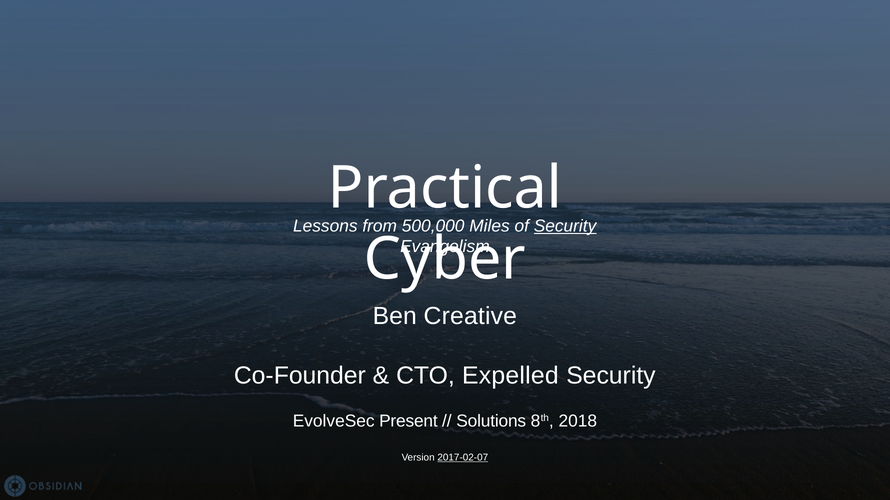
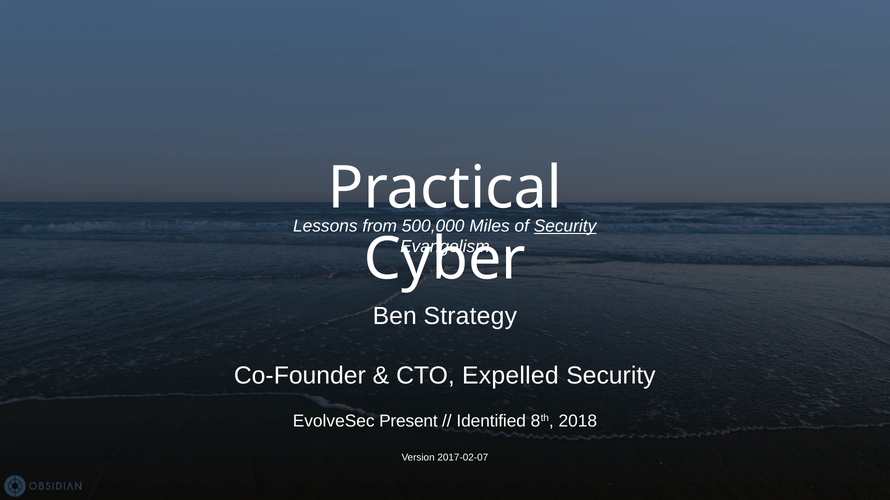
Creative: Creative -> Strategy (470, 317)
Solutions: Solutions -> Identified (491, 421)
2017-02-07 underline: present -> none (463, 458)
